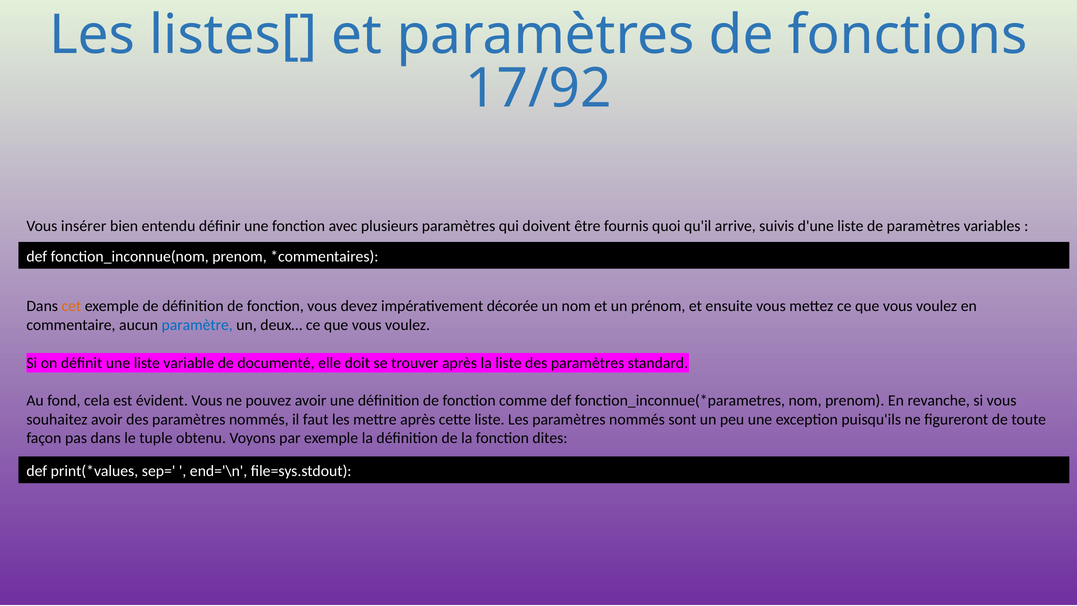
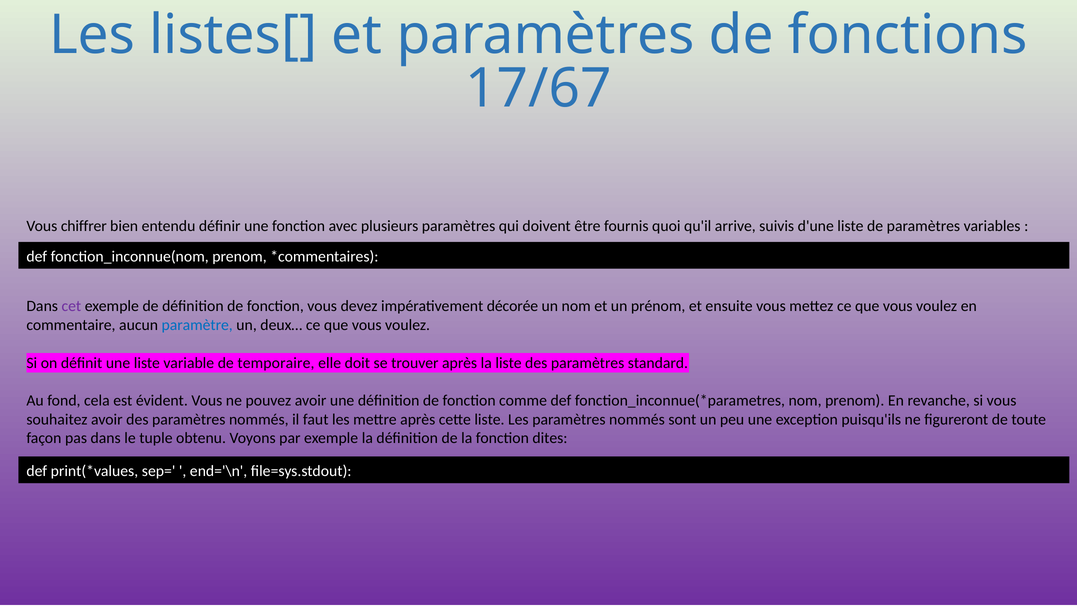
17/92: 17/92 -> 17/67 (539, 88)
insérer: insérer -> chiffrer (84, 226)
cet colour: orange -> purple (71, 306)
documenté: documenté -> temporaire (276, 363)
